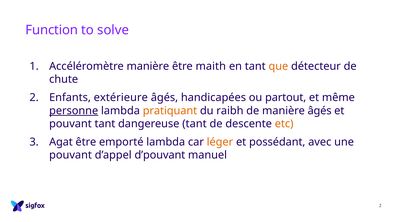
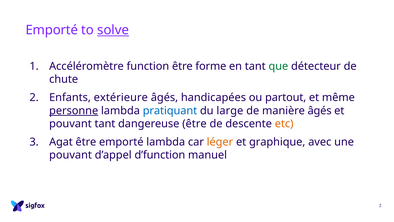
Function: Function -> Emporté (52, 30)
solve underline: none -> present (113, 30)
Accéléromètre manière: manière -> function (148, 66)
maith: maith -> forme (211, 66)
que colour: orange -> green (278, 66)
pratiquant colour: orange -> blue (170, 110)
raibh: raibh -> large (230, 110)
dangereuse tant: tant -> être (194, 124)
possédant: possédant -> graphique (277, 142)
d’pouvant: d’pouvant -> d’function (160, 155)
